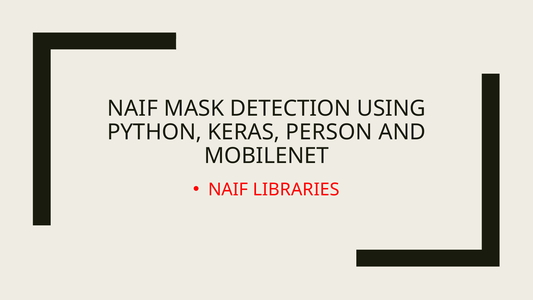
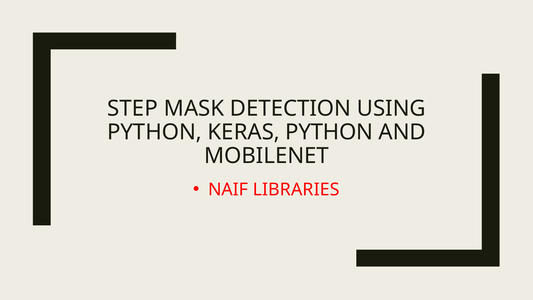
NAIF: NAIF -> STEP (133, 108)
KERAS PERSON: PERSON -> PYTHON (329, 132)
